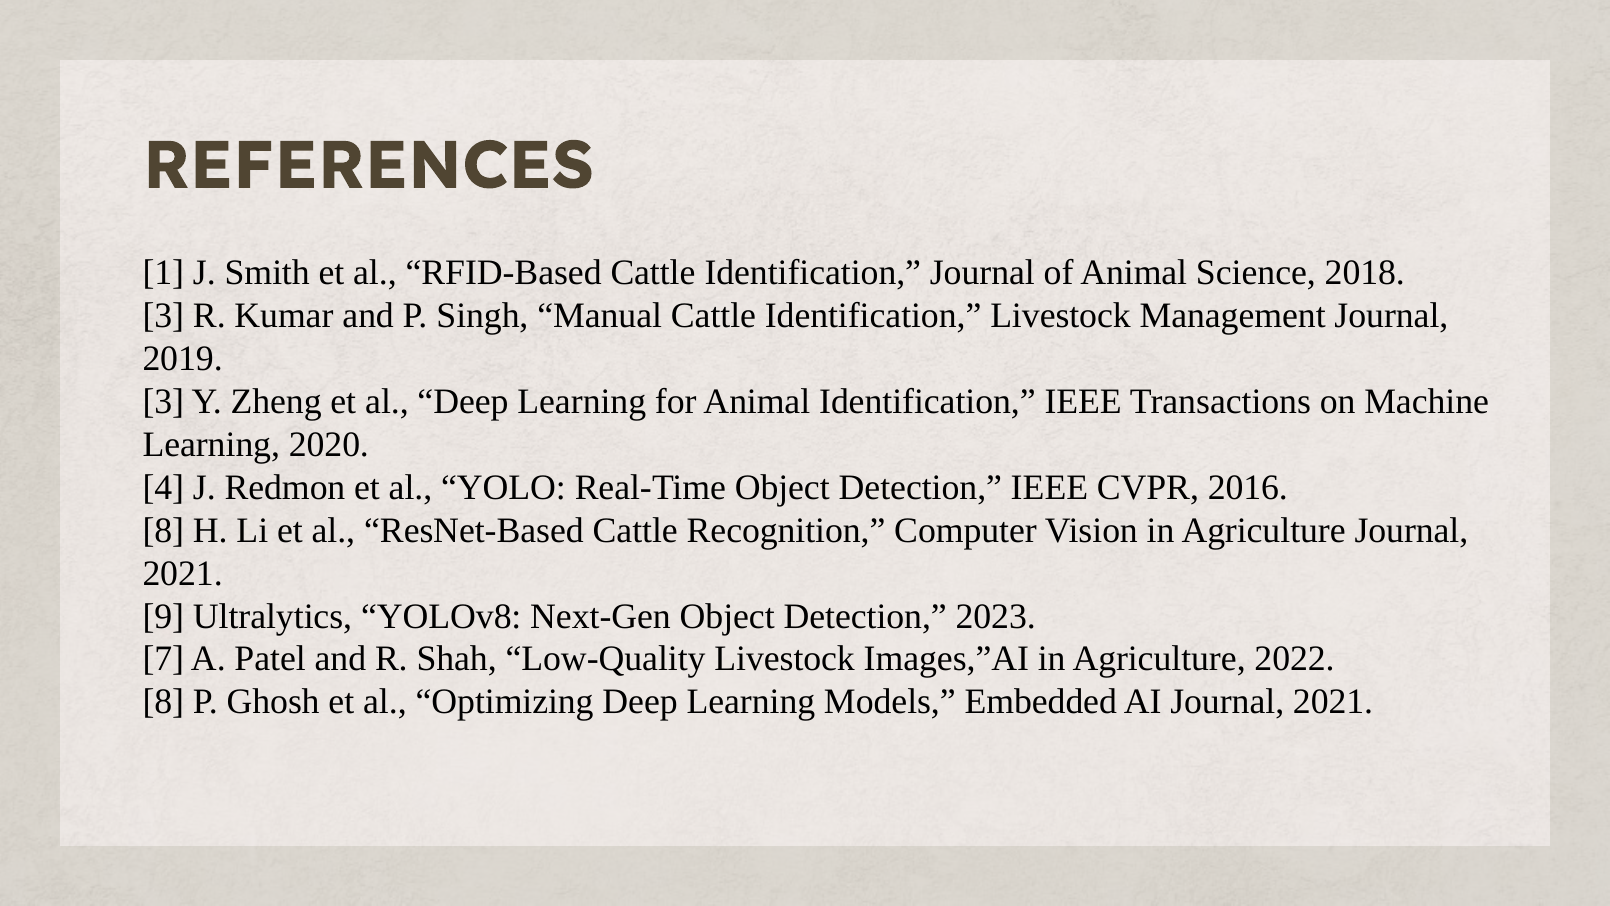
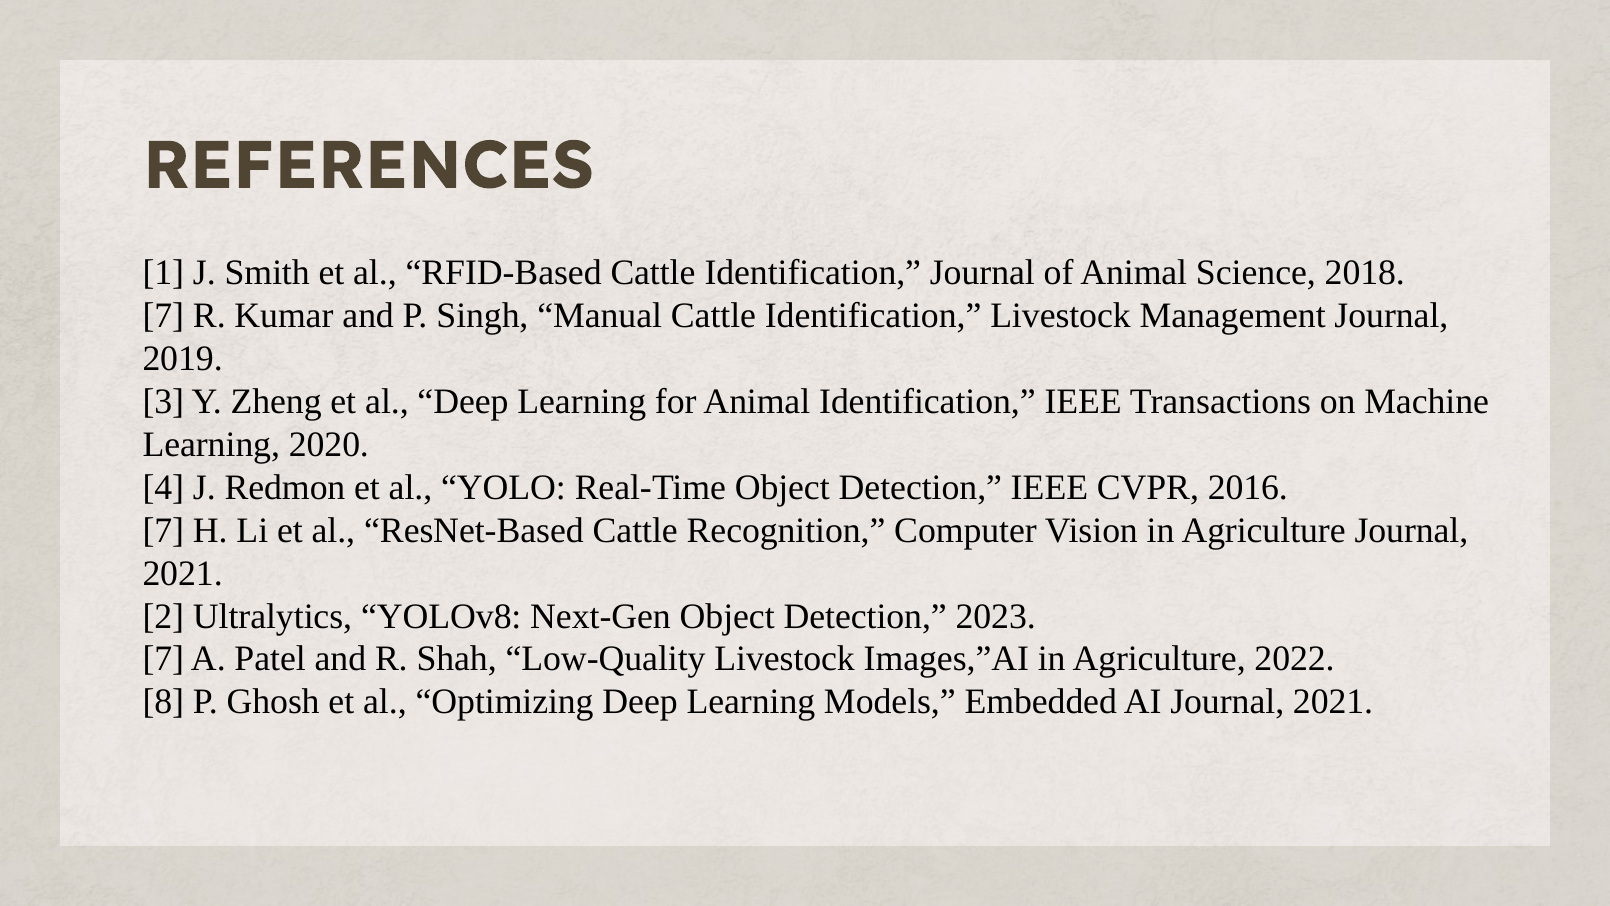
3: 3 -> 7 (163, 316)
8: 8 -> 7 (163, 530)
9: 9 -> 2 (163, 616)
